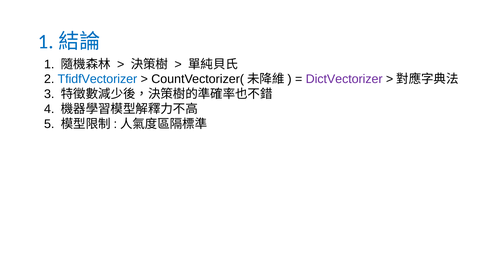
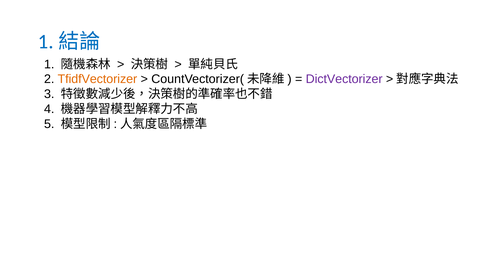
TfidfVectorizer colour: blue -> orange (97, 79)
